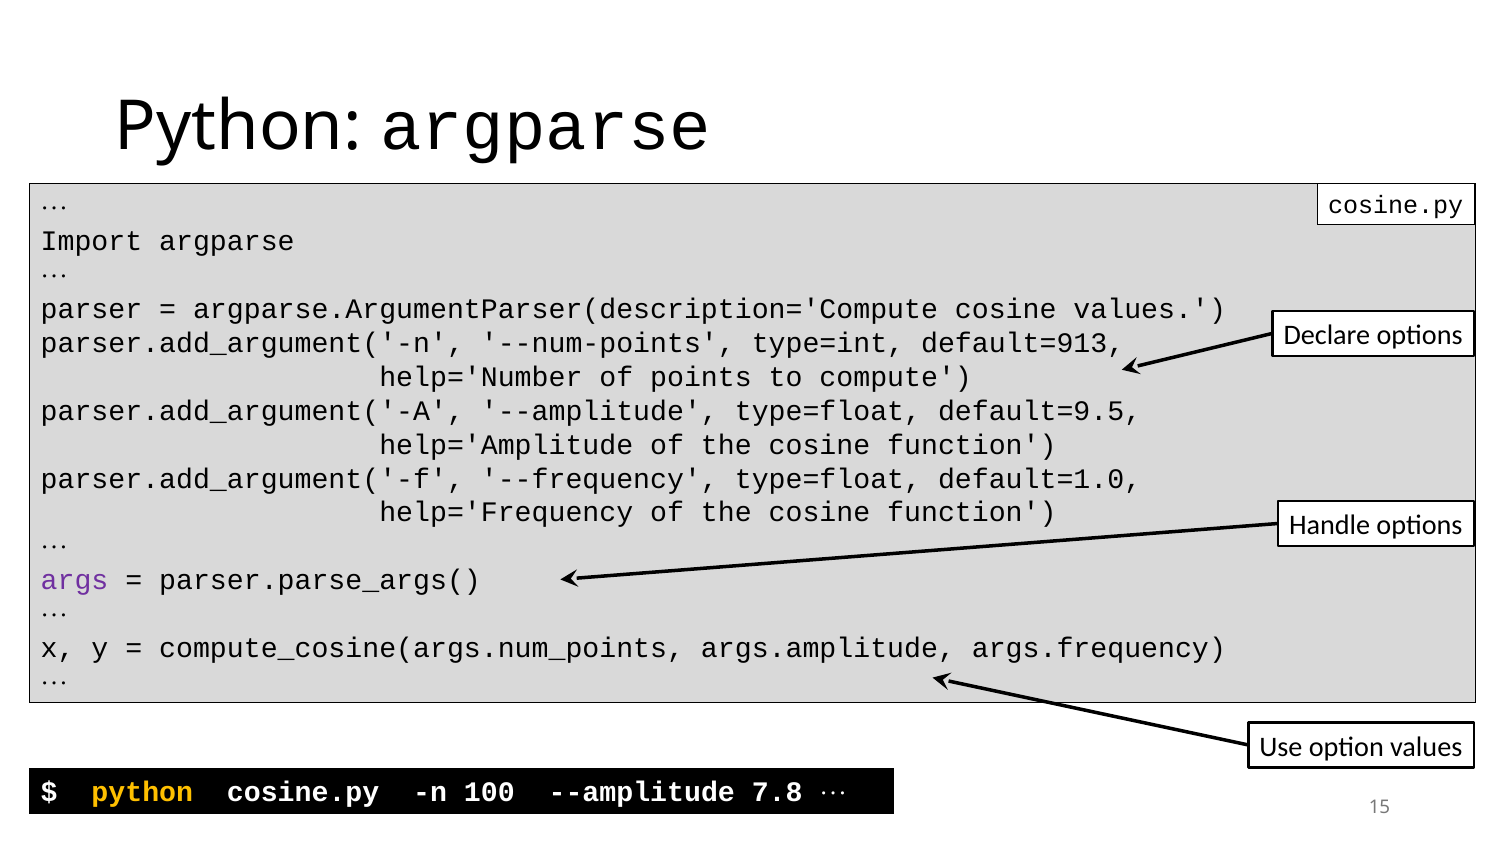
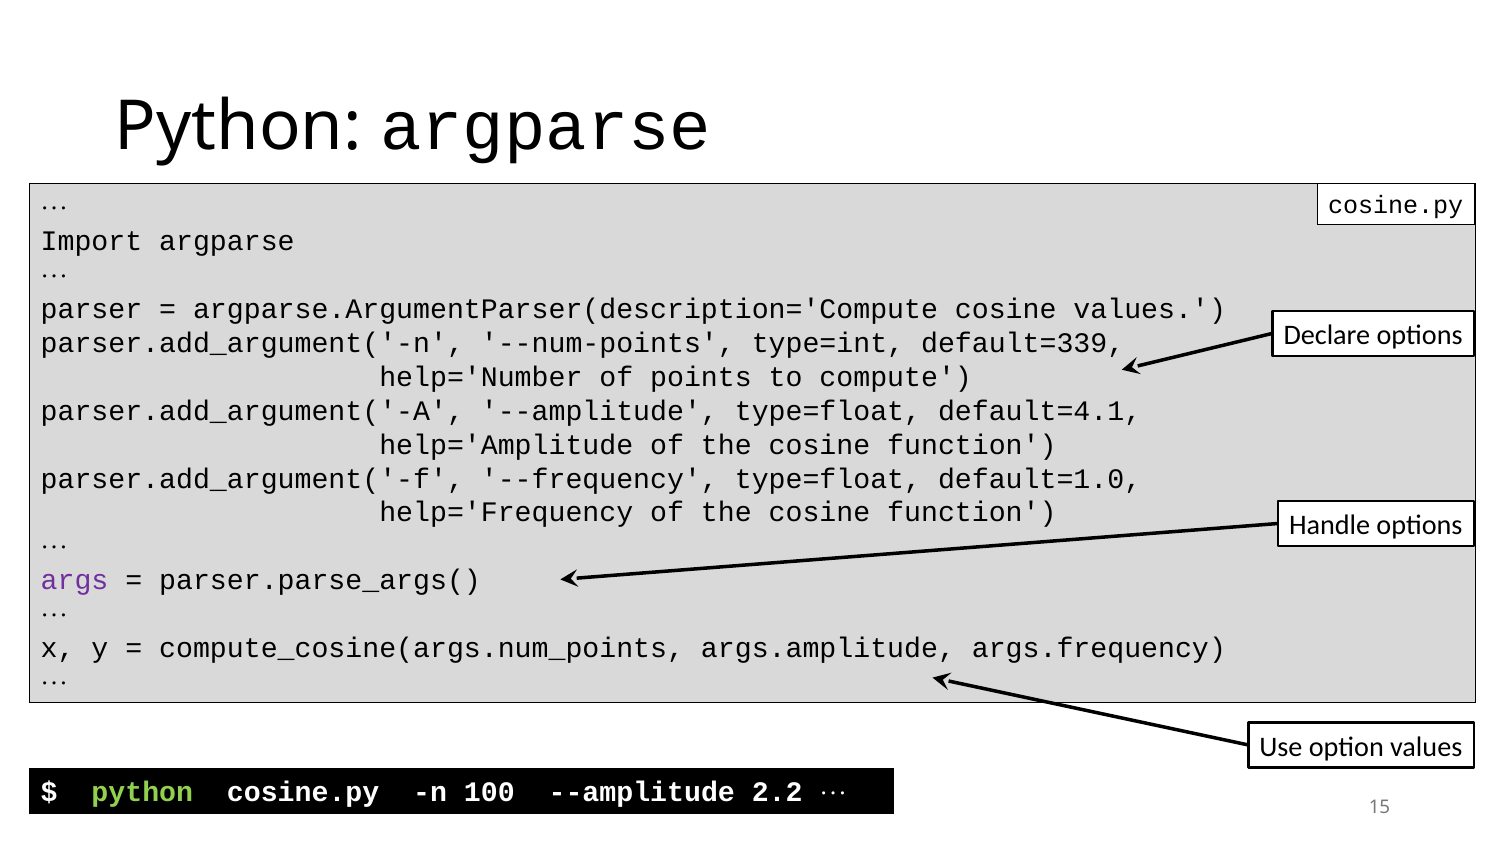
default=913: default=913 -> default=339 (1023, 343)
default=9.5: default=9.5 -> default=4.1 (1040, 411)
python colour: yellow -> light green (142, 792)
7.8: 7.8 -> 2.2 (777, 792)
